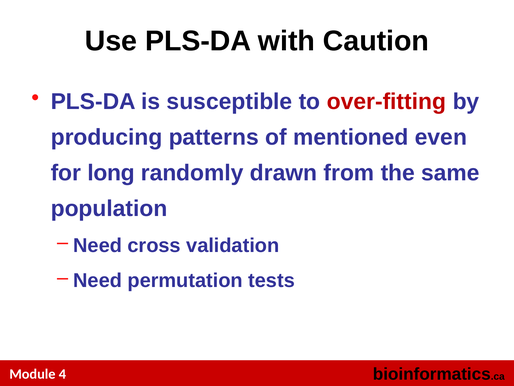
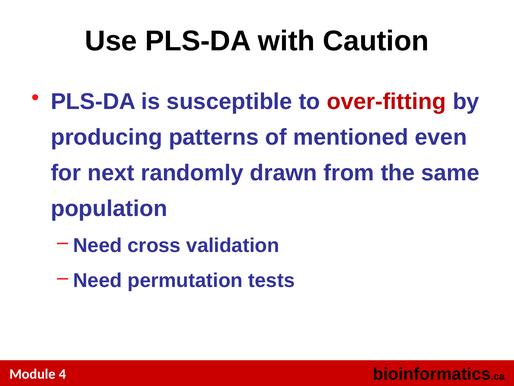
long: long -> next (111, 173)
